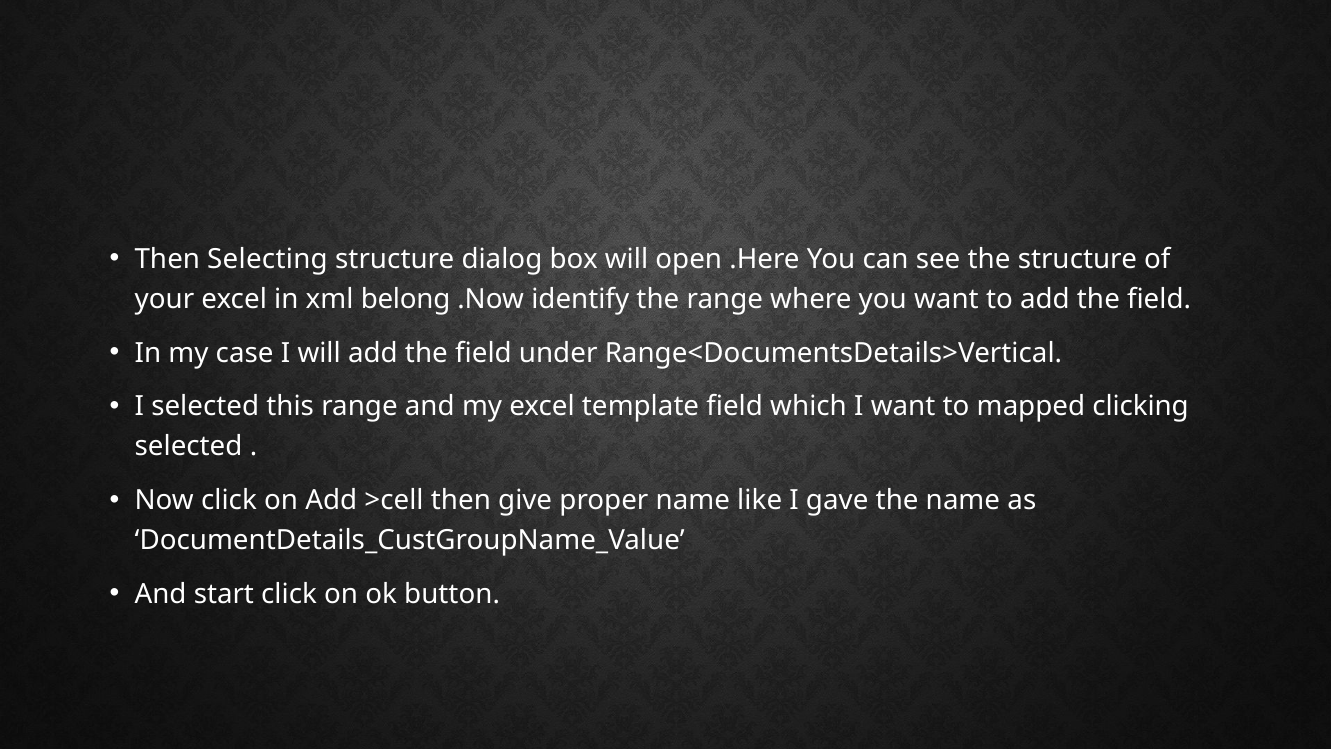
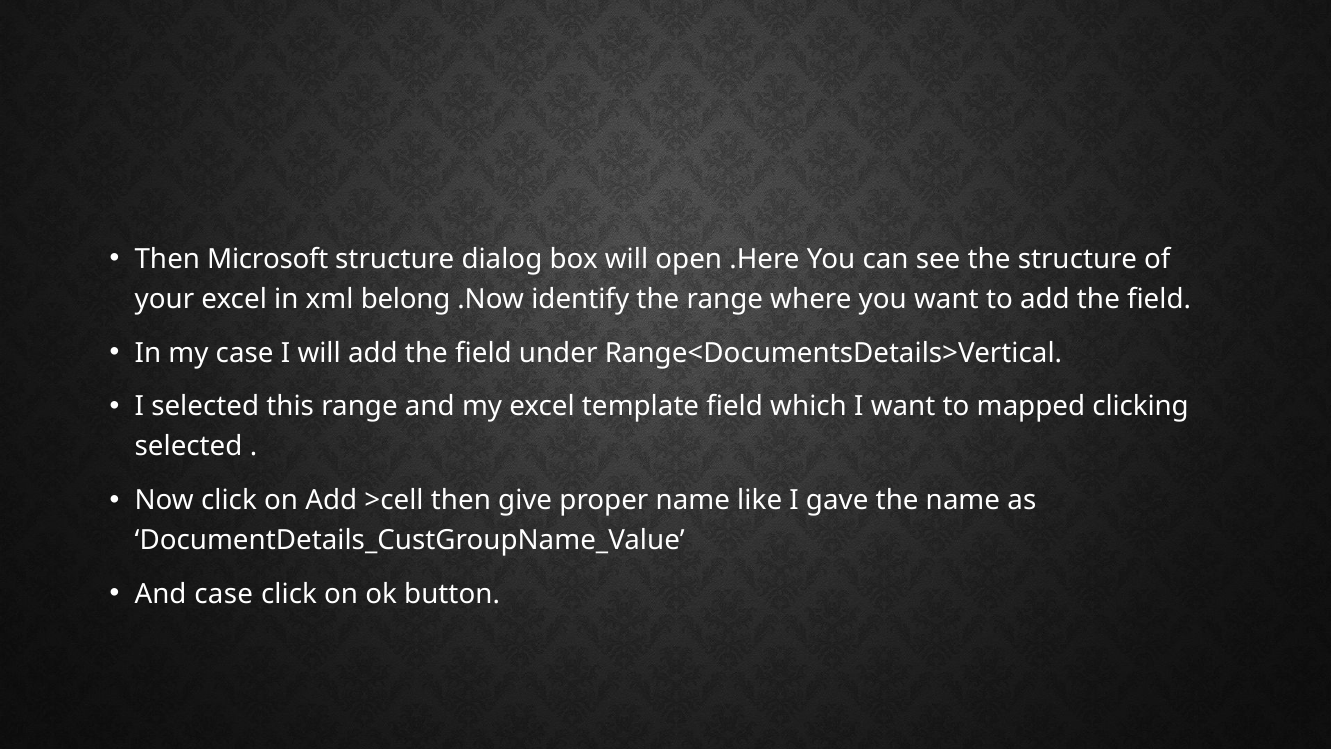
Selecting: Selecting -> Microsoft (268, 259)
And start: start -> case (224, 594)
